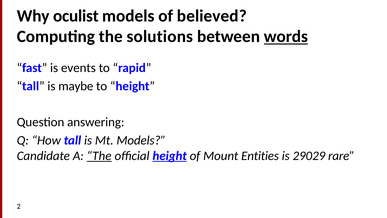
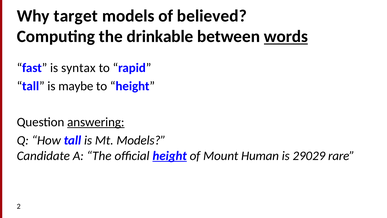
oculist: oculist -> target (76, 16)
solutions: solutions -> drinkable (160, 36)
events: events -> syntax (78, 68)
answering underline: none -> present (96, 122)
The underline: present -> none (99, 156)
Entities: Entities -> Human (260, 156)
